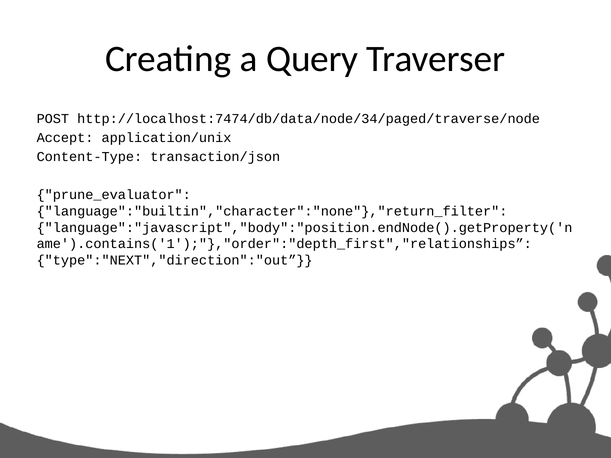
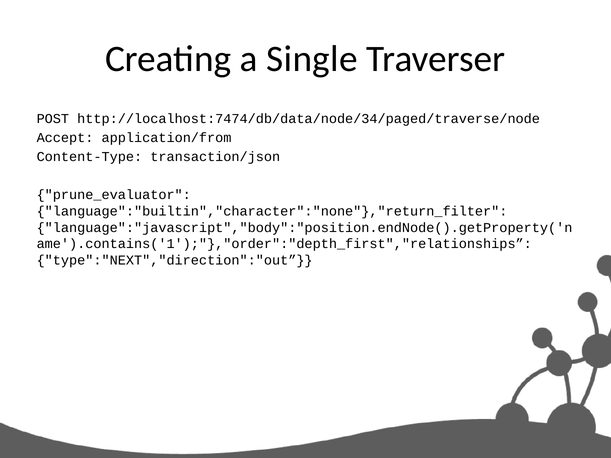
Query: Query -> Single (312, 59)
application/unix: application/unix -> application/from (167, 138)
